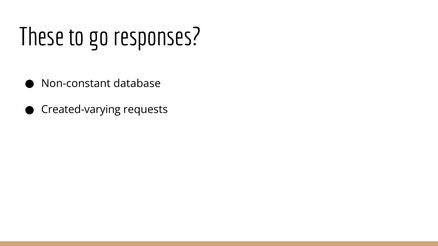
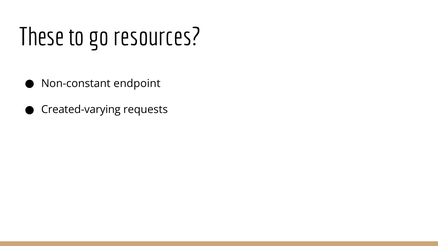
responses: responses -> resources (157, 37)
database: database -> endpoint (137, 84)
